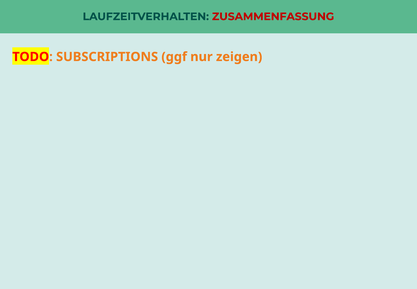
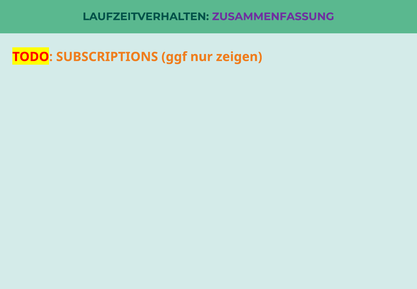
ZUSAMMENFASSUNG colour: red -> purple (273, 17)
